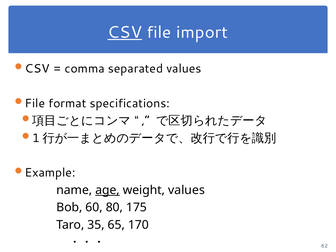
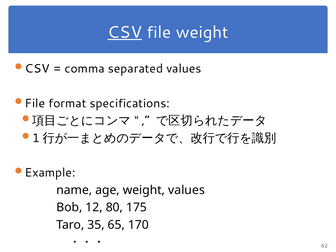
file import: import -> weight (202, 32)
age underline: present -> none (107, 190)
60: 60 -> 12 (94, 207)
